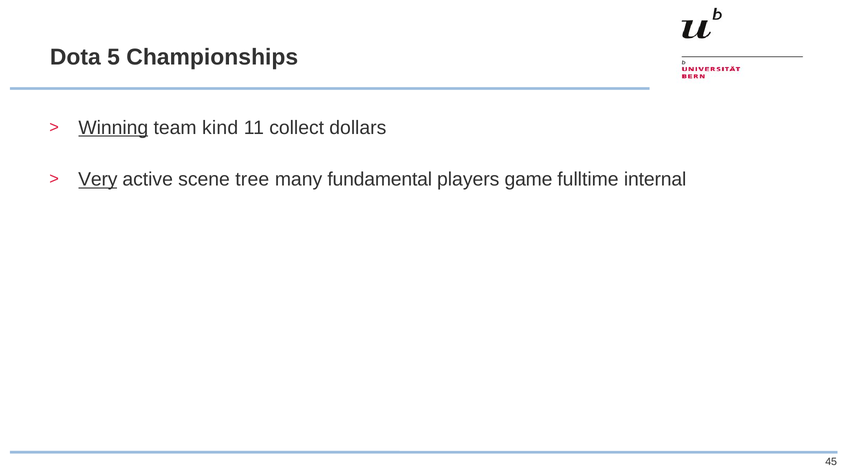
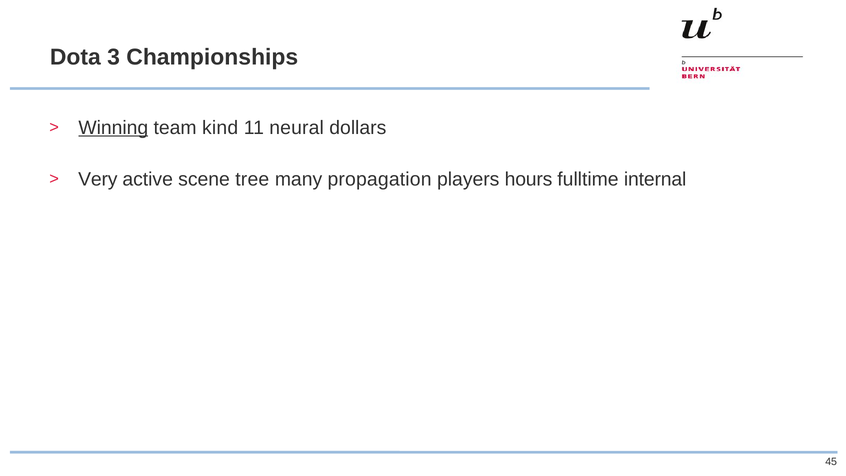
5: 5 -> 3 (114, 57)
collect: collect -> neural (297, 128)
Very underline: present -> none (98, 180)
fundamental: fundamental -> propagation (380, 180)
game: game -> hours (529, 180)
